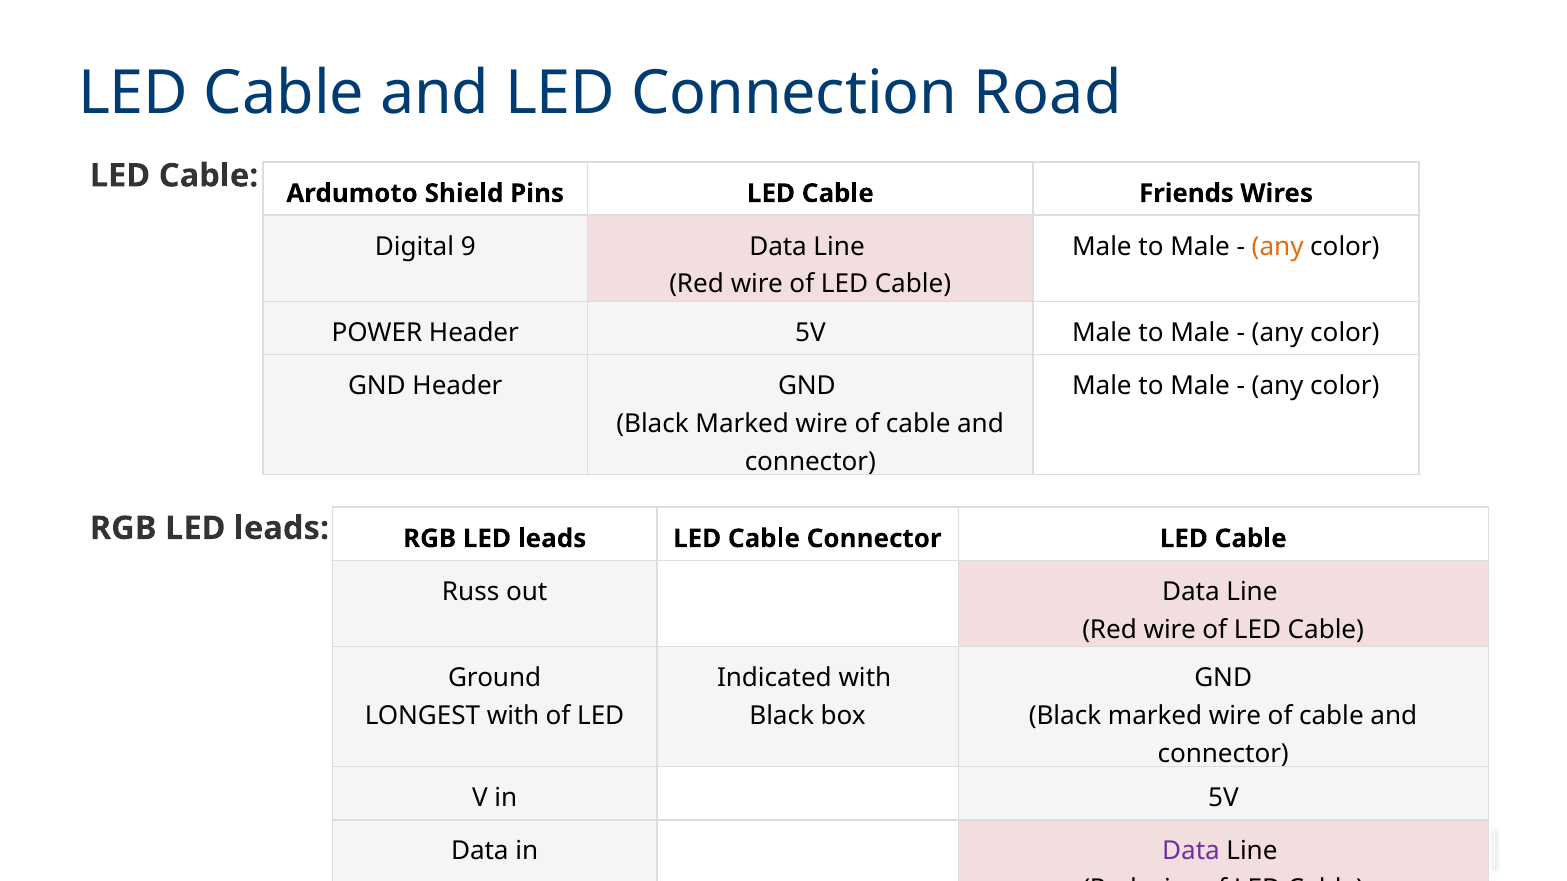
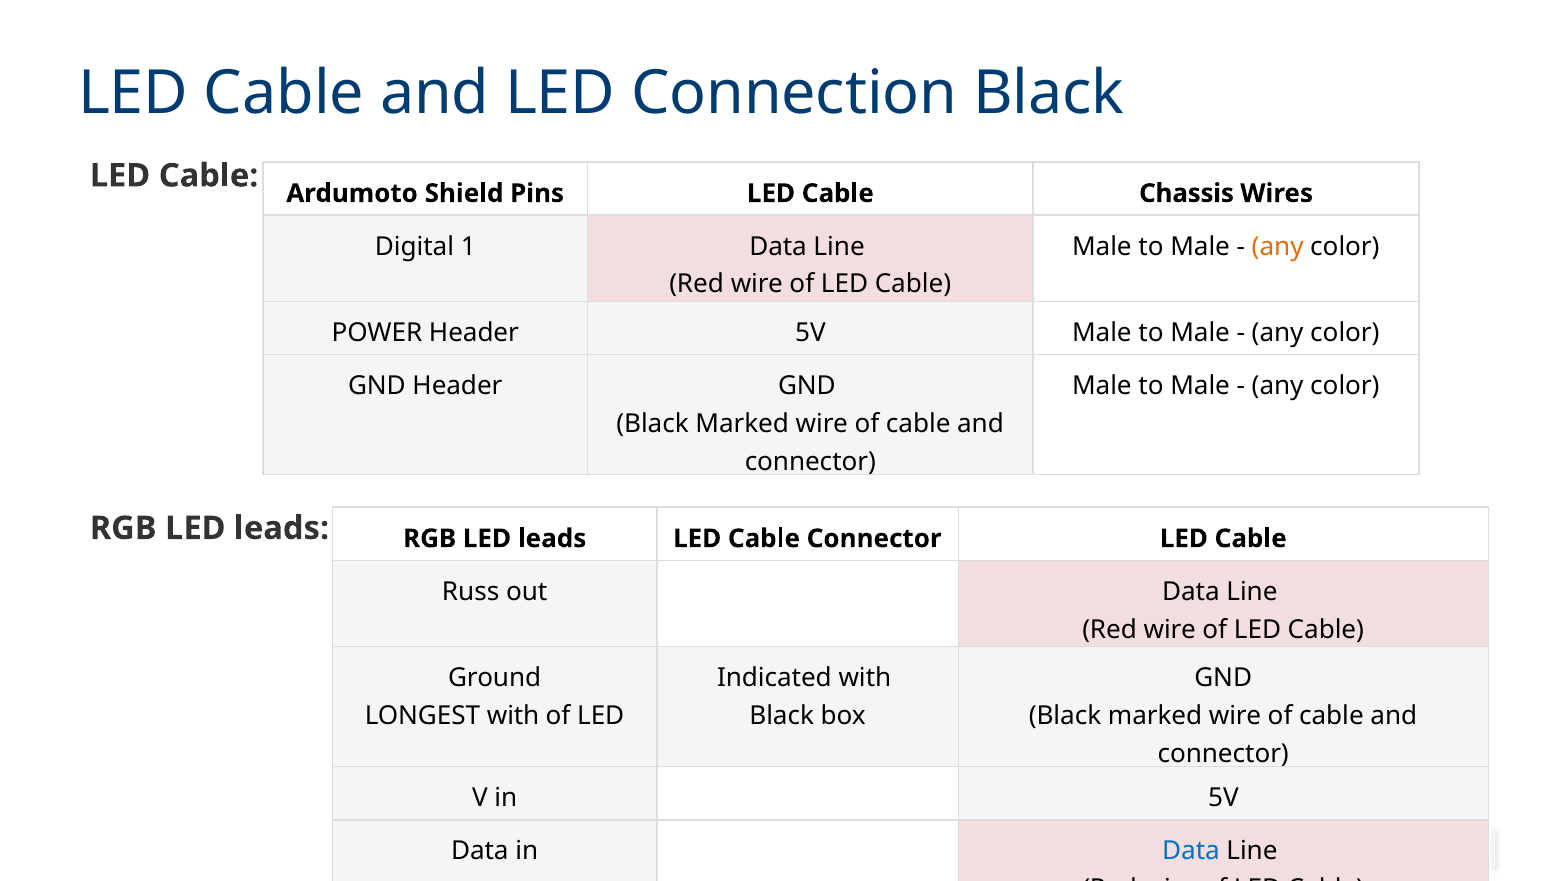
Connection Road: Road -> Black (1048, 94)
Friends: Friends -> Chassis (1187, 193)
9: 9 -> 1 (468, 247)
Data colour: purple -> blue (1191, 852)
